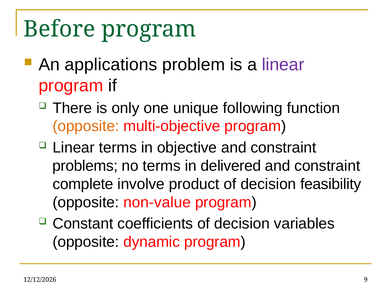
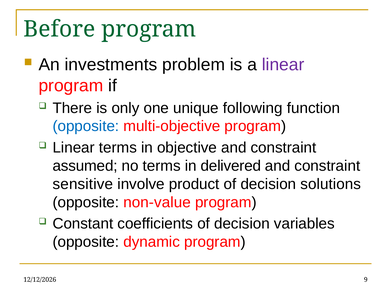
applications: applications -> investments (111, 65)
opposite colour: orange -> blue (86, 126)
problems: problems -> assumed (85, 166)
complete: complete -> sensitive (83, 184)
feasibility: feasibility -> solutions (331, 184)
